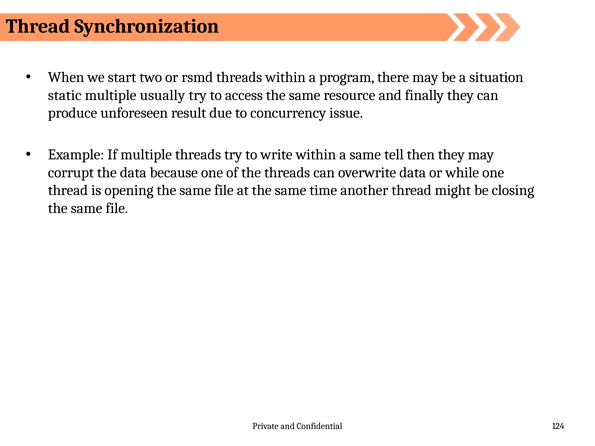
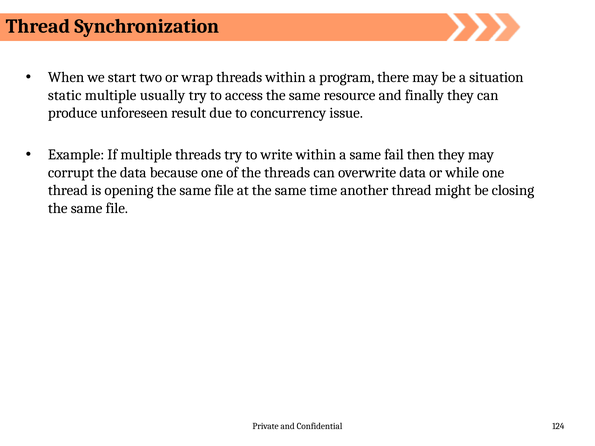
rsmd: rsmd -> wrap (197, 77)
tell: tell -> fail (394, 155)
